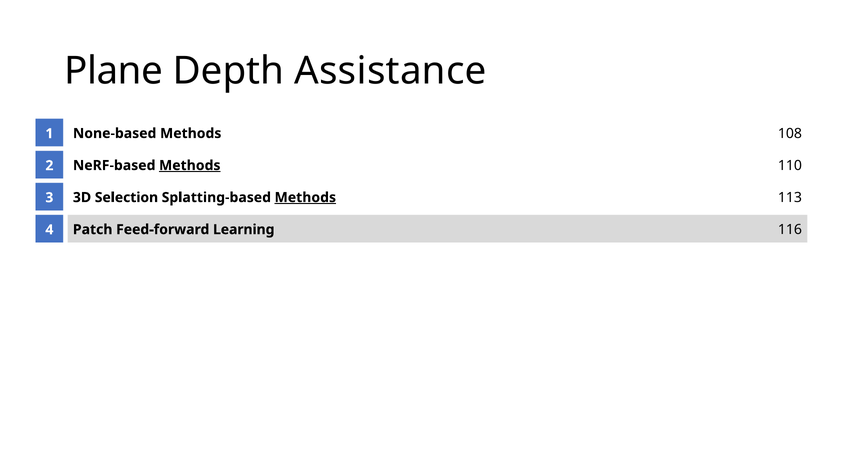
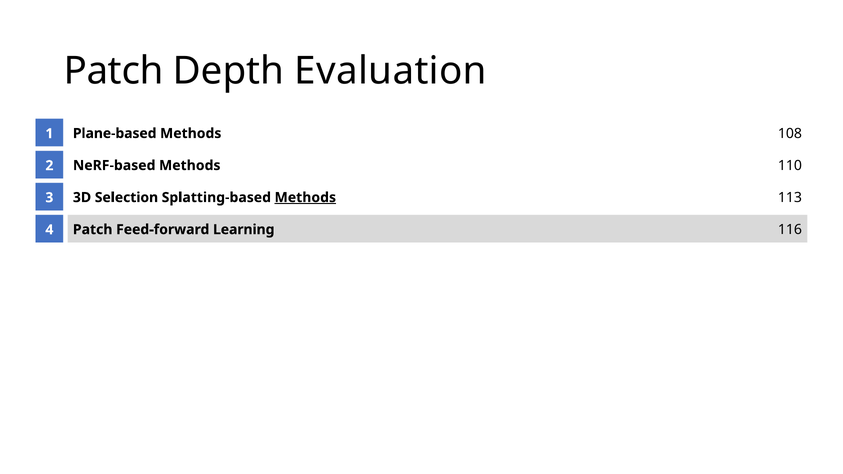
Plane: Plane -> Patch (114, 71)
Assistance: Assistance -> Evaluation (390, 71)
None-based: None-based -> Plane-based (115, 133)
Methods underline: present -> none (190, 166)
